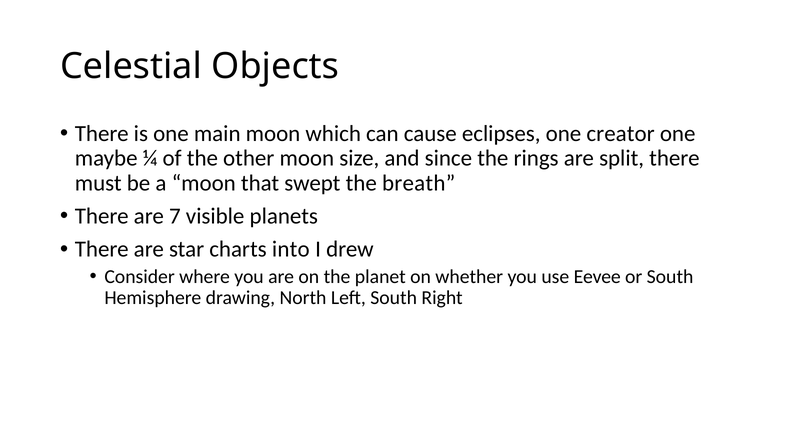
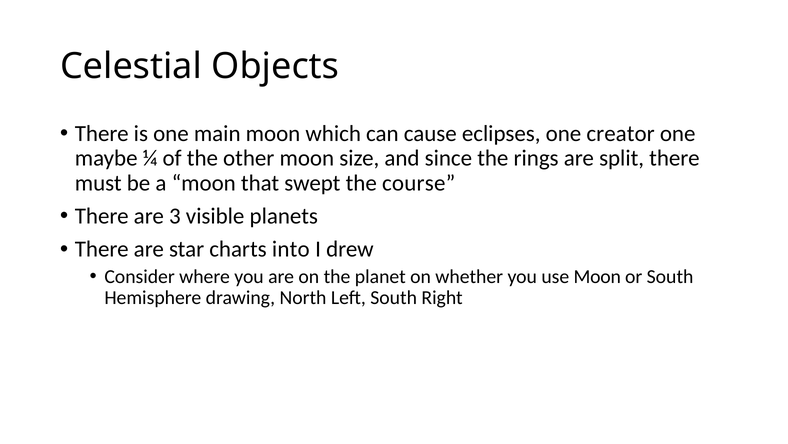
breath: breath -> course (419, 183)
7: 7 -> 3 (175, 216)
use Eevee: Eevee -> Moon (597, 276)
